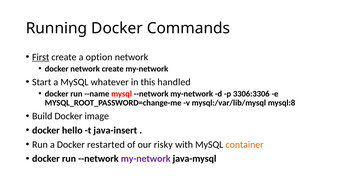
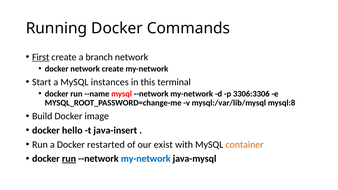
option: option -> branch (99, 57)
whatever: whatever -> instances (110, 82)
handled: handled -> terminal (174, 82)
risky: risky -> exist (163, 145)
run underline: none -> present (69, 159)
my-network colour: purple -> blue (146, 159)
